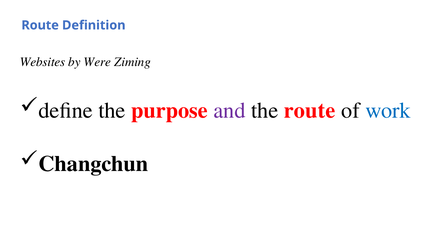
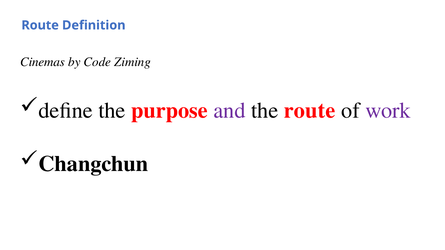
Websites: Websites -> Cinemas (43, 62)
Were: Were -> Code (97, 62)
work colour: blue -> purple (388, 111)
